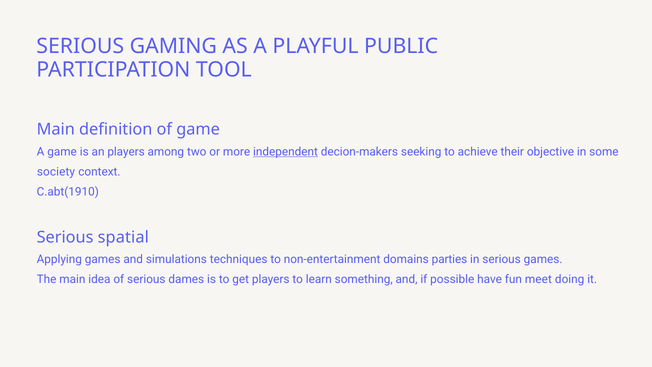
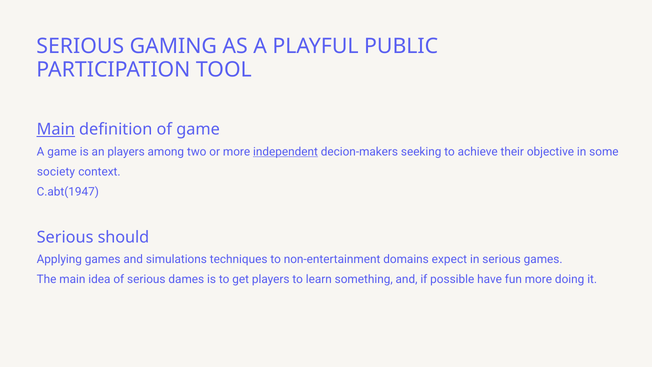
Main underline: none -> present (56, 129)
C.abt(1910: C.abt(1910 -> C.abt(1947 (68, 192)
spatial: spatial -> should (123, 237)
parties: parties -> expect (449, 259)
fun meet: meet -> more (538, 279)
